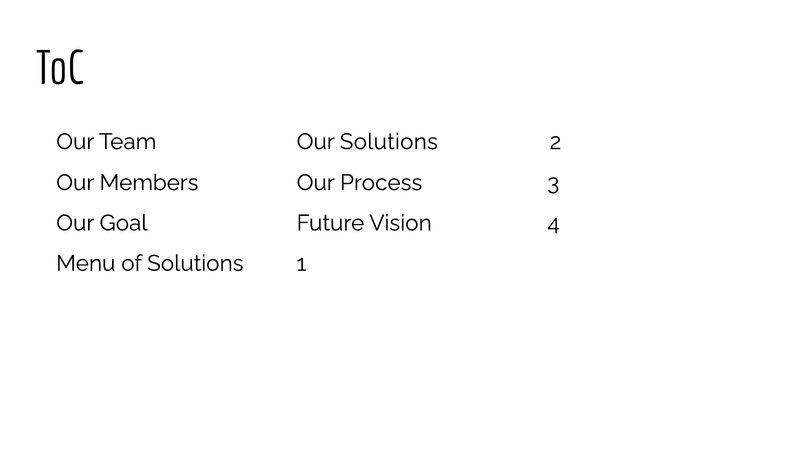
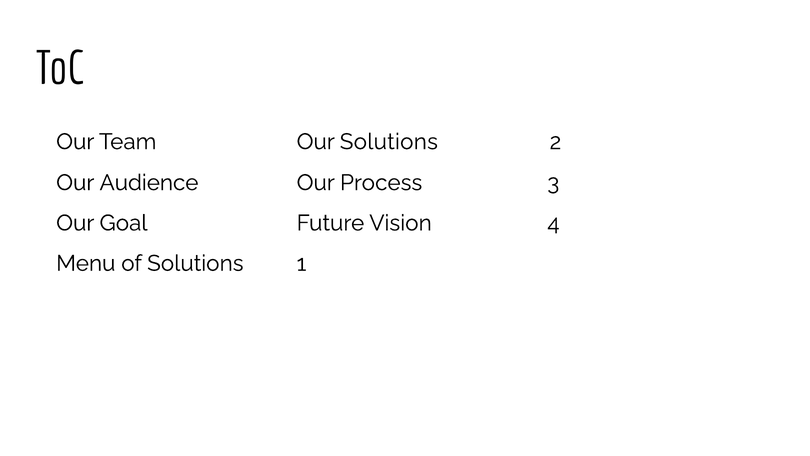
Members: Members -> Audience (149, 183)
